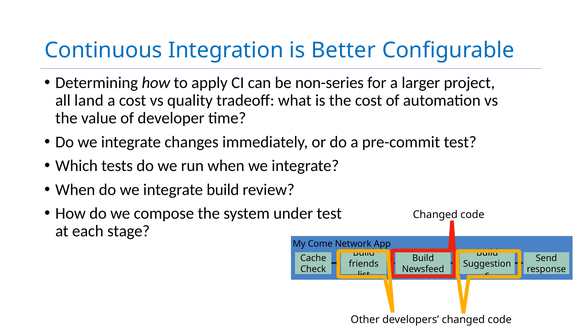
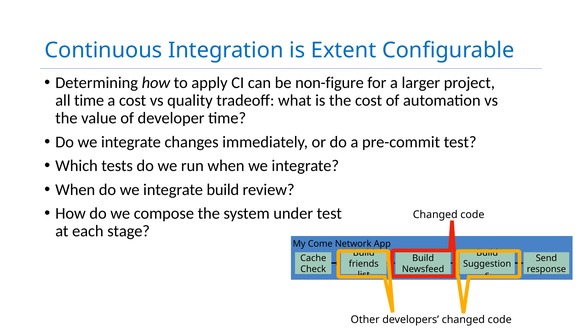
Better: Better -> Extent (344, 50)
non-series: non-series -> non-figure (330, 83)
all land: land -> time (89, 100)
